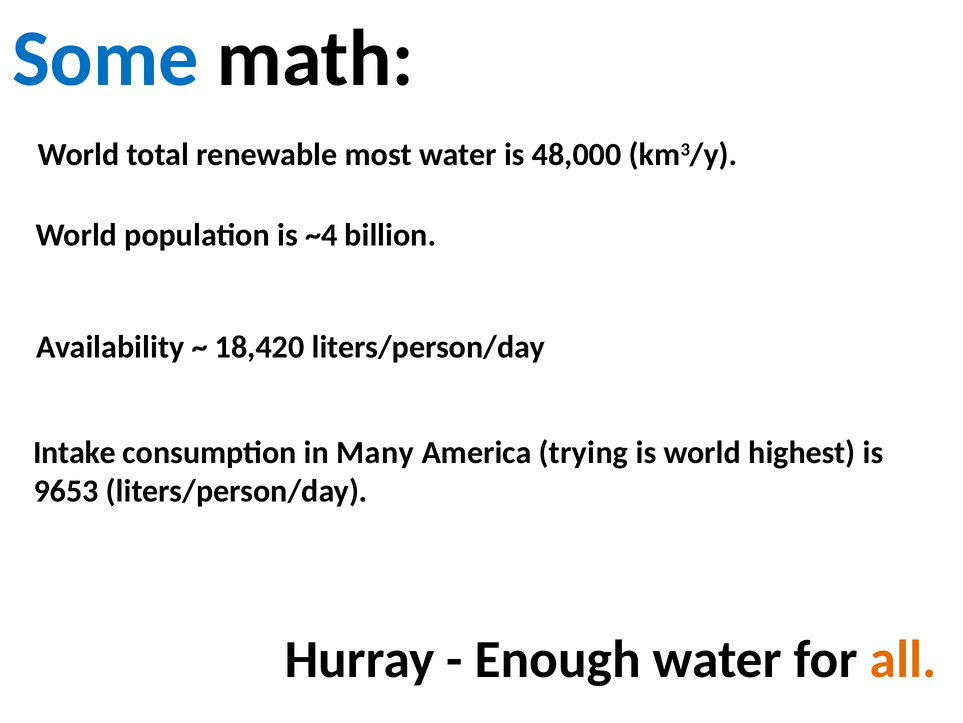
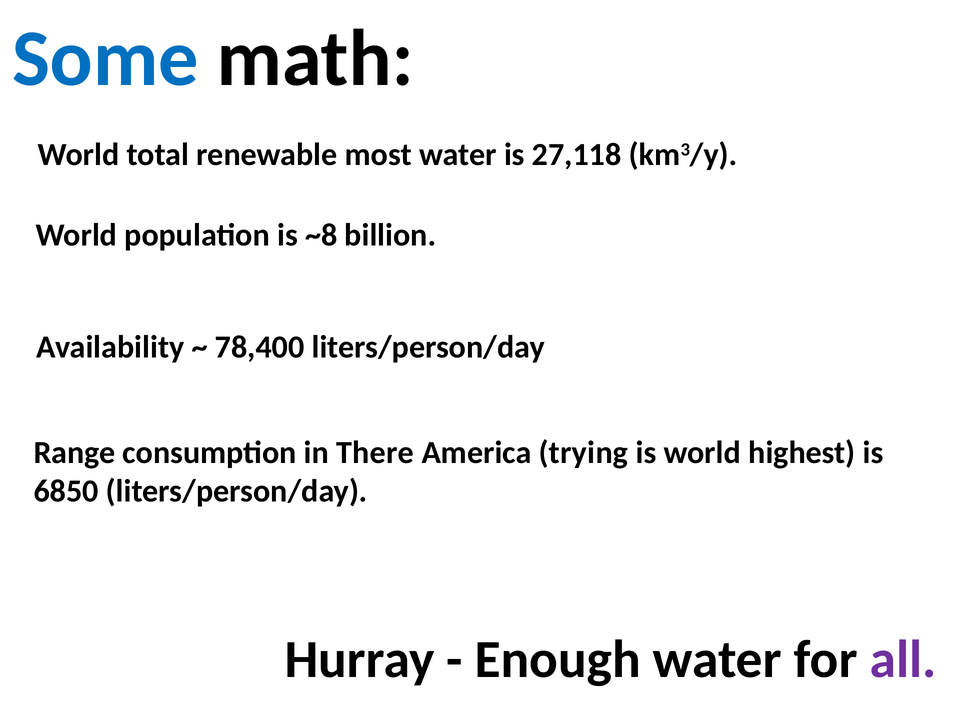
48,000: 48,000 -> 27,118 (577, 155)
~4: ~4 -> ~8 (321, 235)
18,420: 18,420 -> 78,400 (260, 347)
Intake: Intake -> Range (74, 452)
Many: Many -> There (375, 452)
9653: 9653 -> 6850 (66, 491)
all colour: orange -> purple (903, 659)
